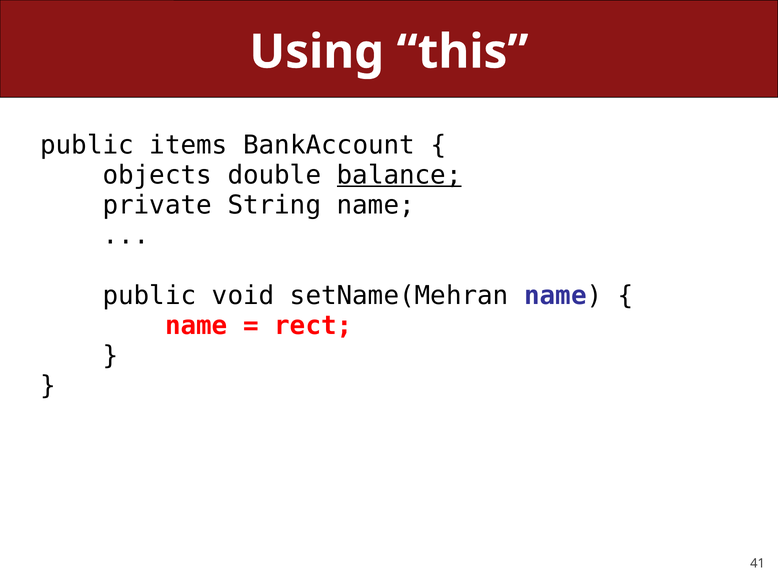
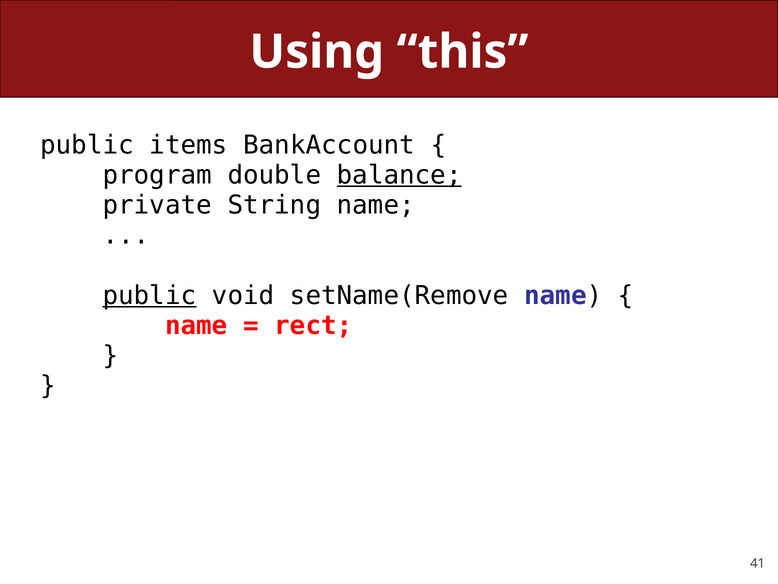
objects: objects -> program (157, 175)
public underline: none -> present (150, 295)
setName(Mehran: setName(Mehran -> setName(Remove (399, 295)
